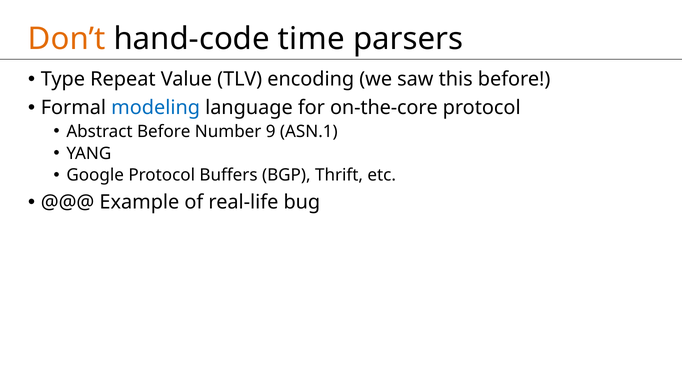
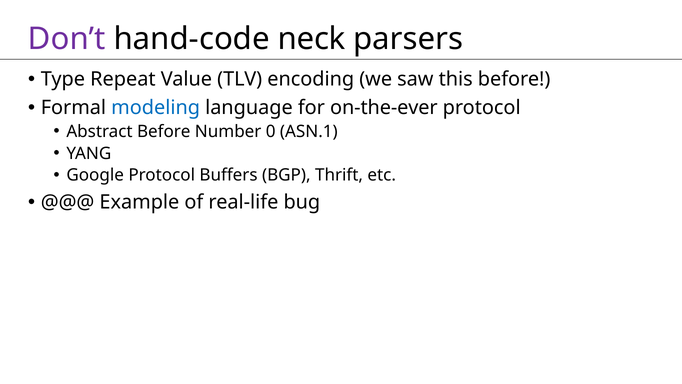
Don’t colour: orange -> purple (67, 39)
time: time -> neck (312, 39)
on-the-core: on-the-core -> on-the-ever (384, 108)
9: 9 -> 0 (271, 131)
